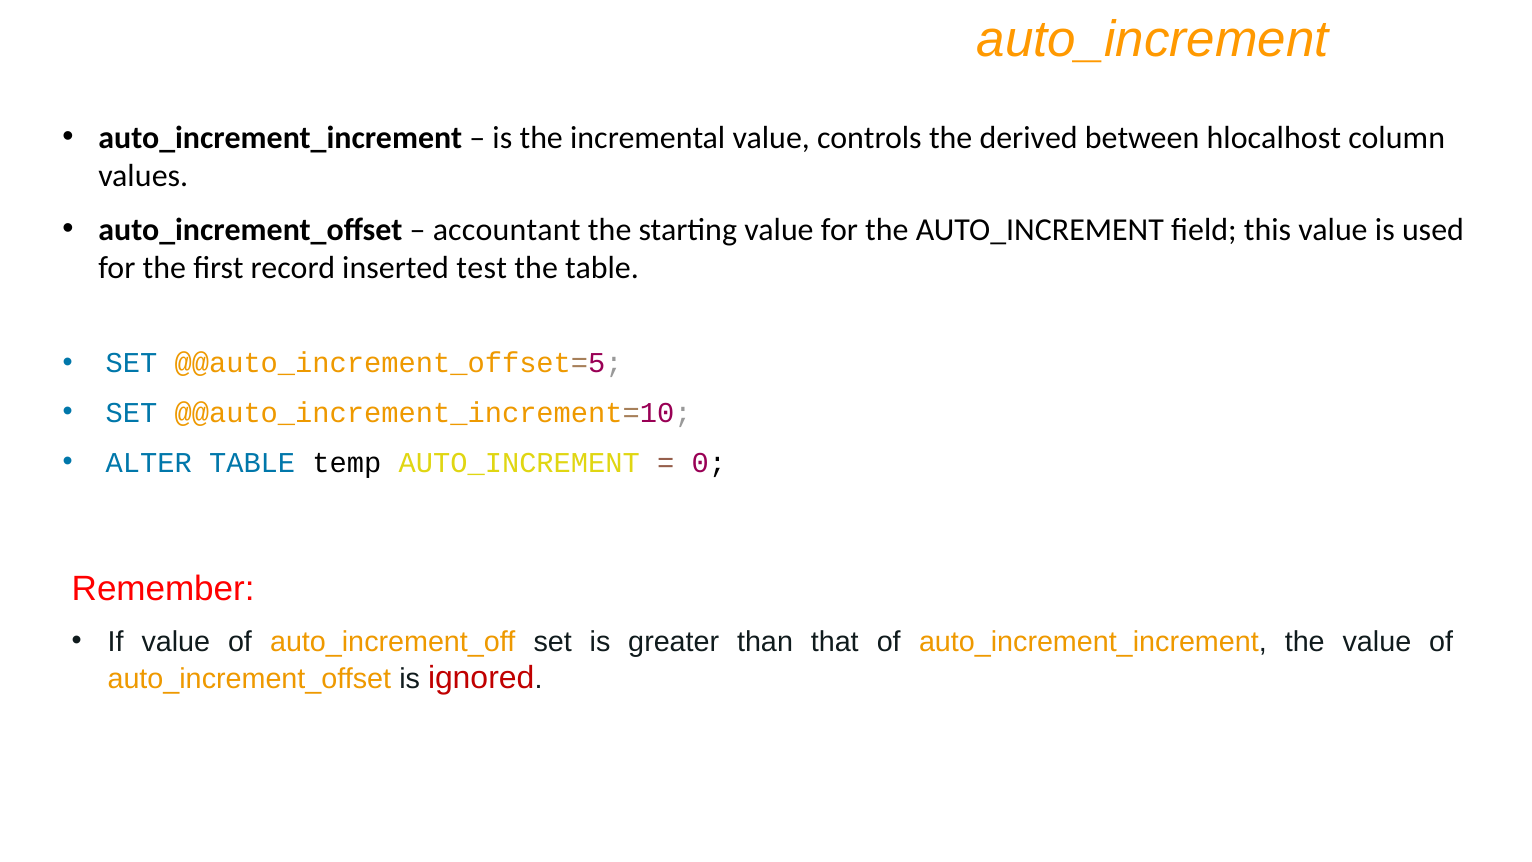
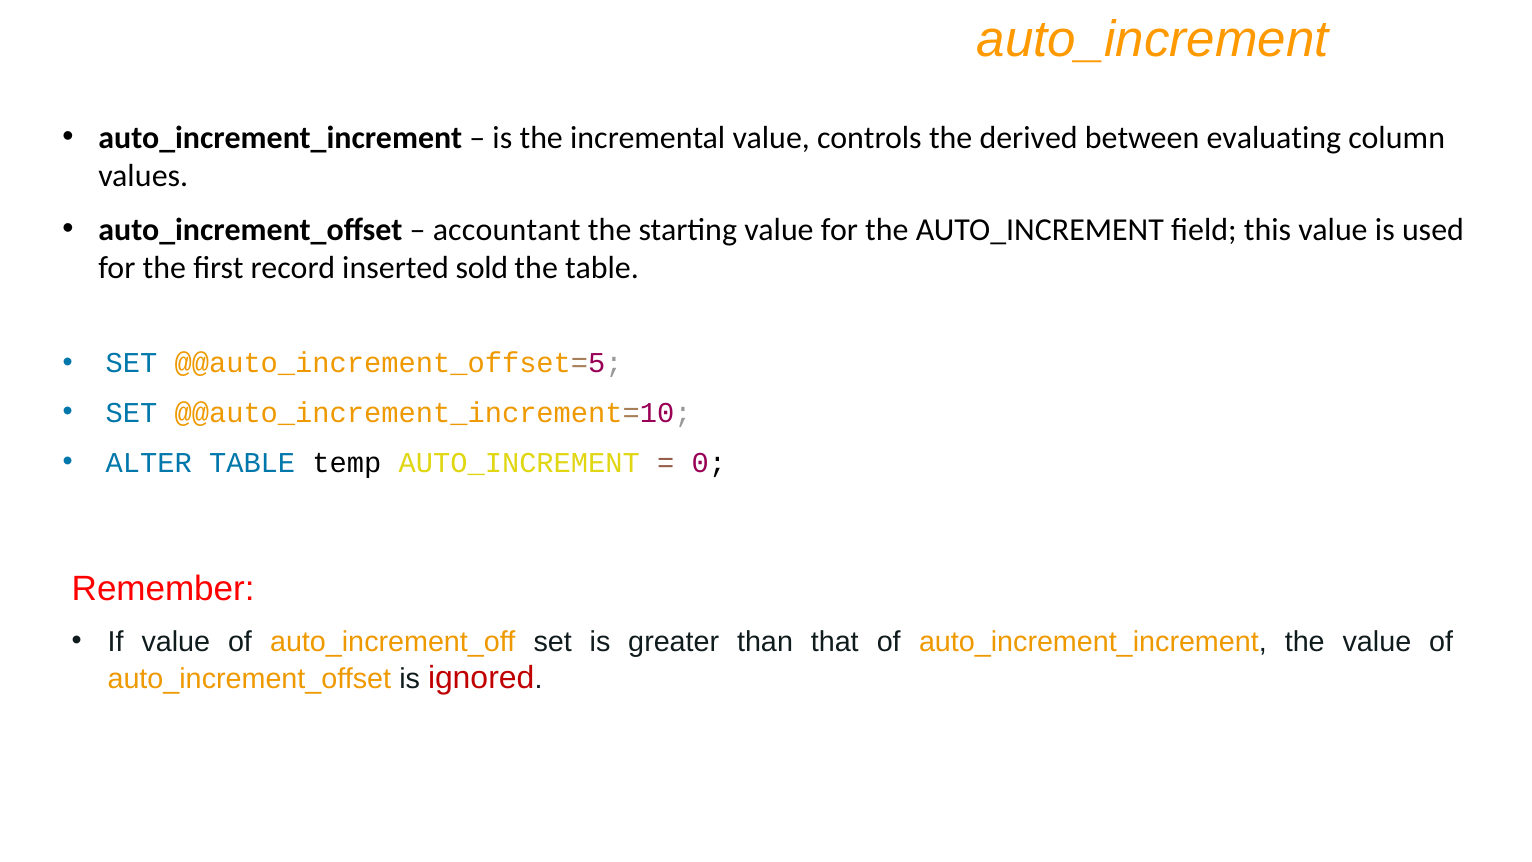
hlocalhost: hlocalhost -> evaluating (1274, 138)
test: test -> sold (482, 268)
